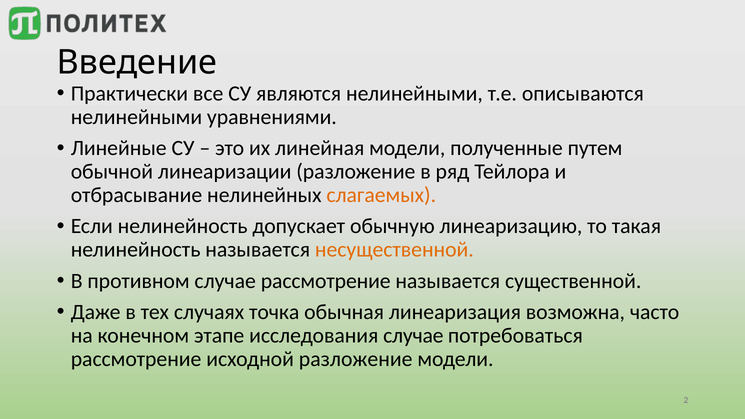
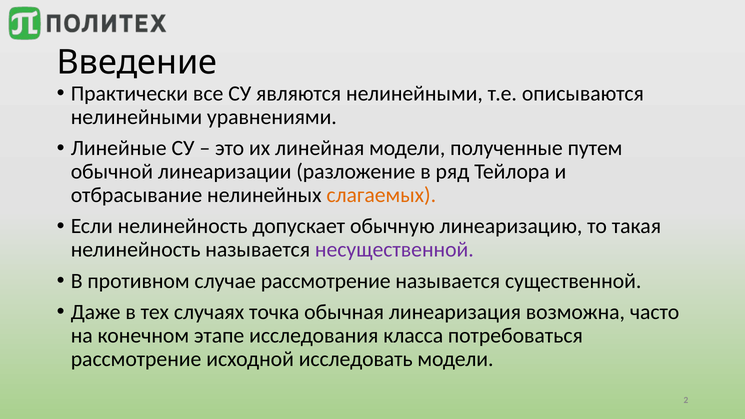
несущественной colour: orange -> purple (394, 250)
исследования случае: случае -> класса (413, 336)
исходной разложение: разложение -> исследовать (356, 359)
